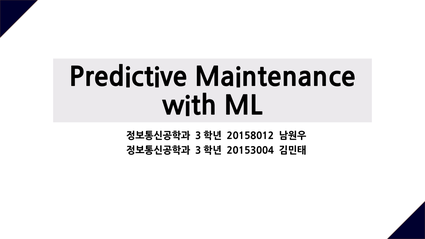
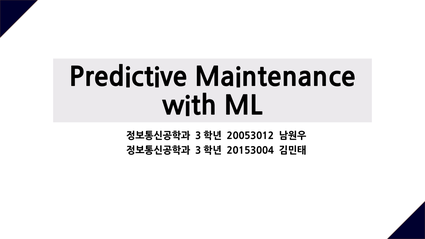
20158012: 20158012 -> 20053012 (250, 136)
